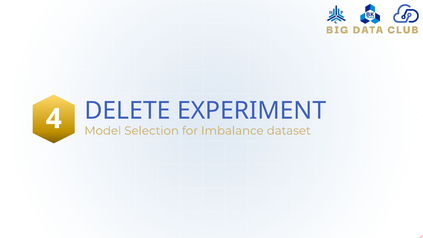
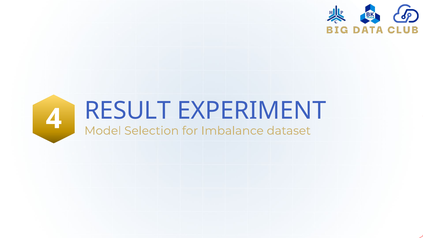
DELETE: DELETE -> RESULT (128, 111)
